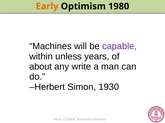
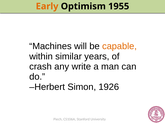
1980: 1980 -> 1955 (119, 6)
capable colour: purple -> orange (120, 47)
unless: unless -> similar (69, 57)
about: about -> crash (41, 67)
1930: 1930 -> 1926 (109, 87)
